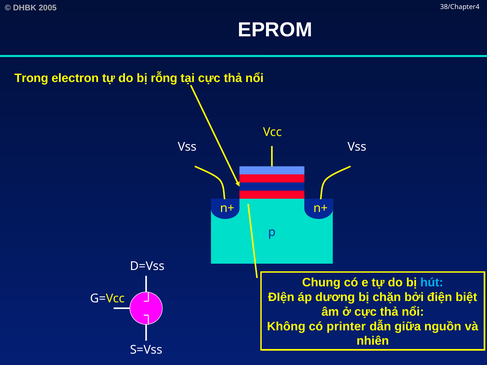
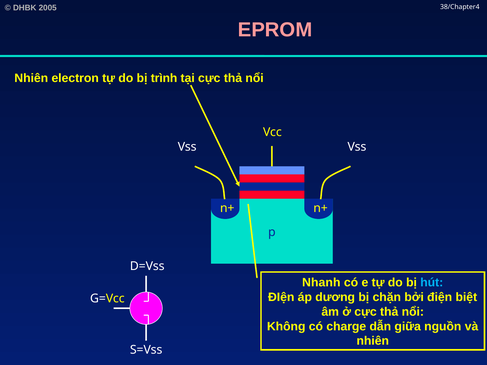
EPROM colour: white -> pink (275, 30)
Trong: Trong -> Nhiên (31, 78)
rỗng: rỗng -> trình (164, 78)
Chung: Chung -> Nhanh (321, 283)
printer: printer -> charge (346, 327)
